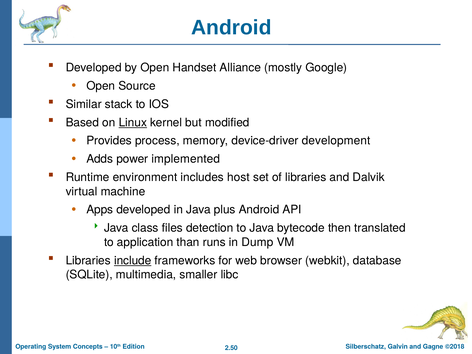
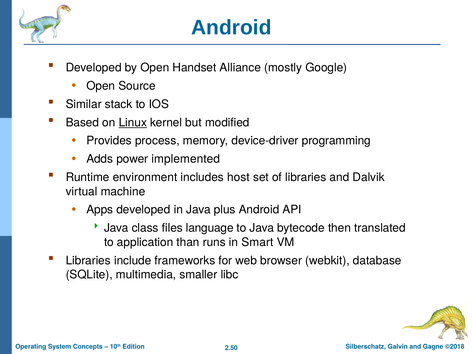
development: development -> programming (336, 141)
detection: detection -> language (210, 228)
Dump: Dump -> Smart (257, 242)
include underline: present -> none (133, 260)
